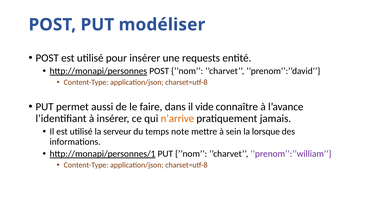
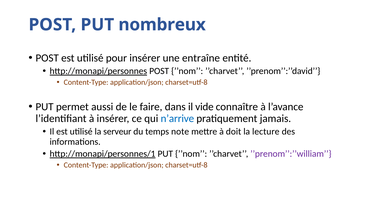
modéliser: modéliser -> nombreux (162, 25)
requests: requests -> entraîne (201, 58)
n’arrive colour: orange -> blue (177, 119)
sein: sein -> doit (234, 131)
lorsque: lorsque -> lecture (266, 131)
